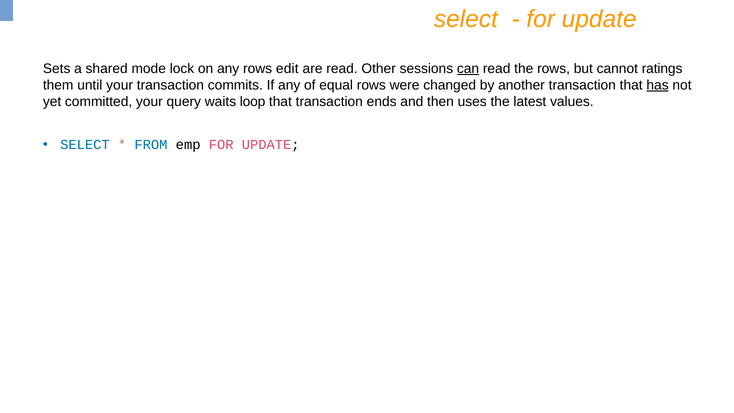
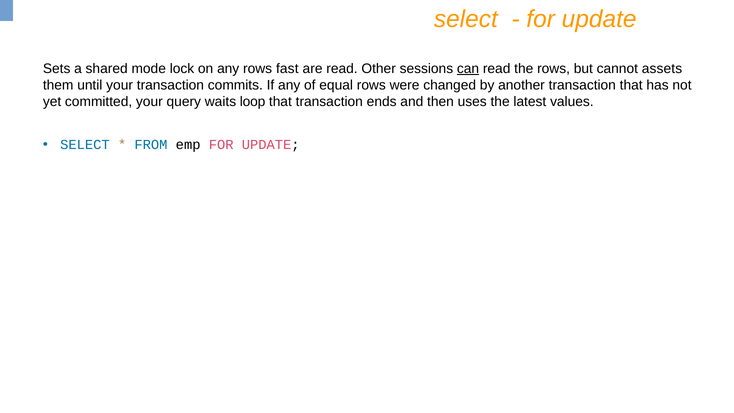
edit: edit -> fast (287, 69)
ratings: ratings -> assets (662, 69)
has underline: present -> none (658, 85)
